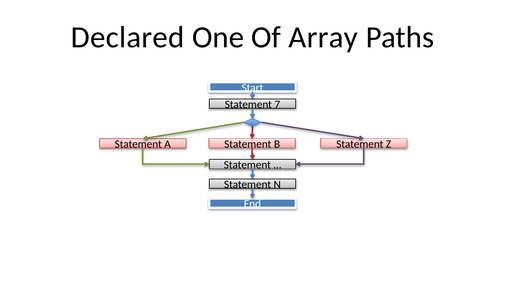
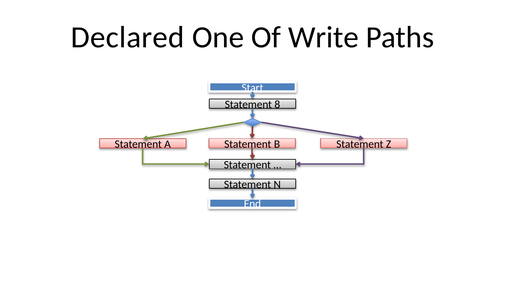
Array: Array -> Write (323, 37)
7: 7 -> 8 (277, 104)
